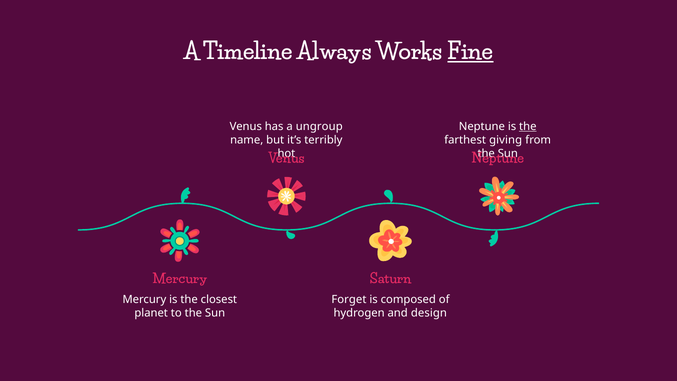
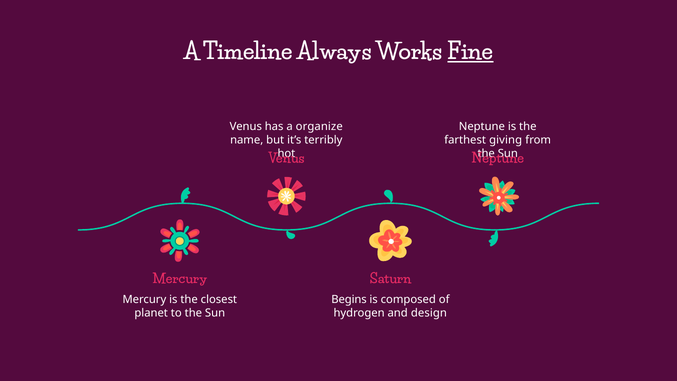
ungroup: ungroup -> organize (319, 126)
the underline: present -> none (528, 126)
Forget: Forget -> Begins (349, 299)
